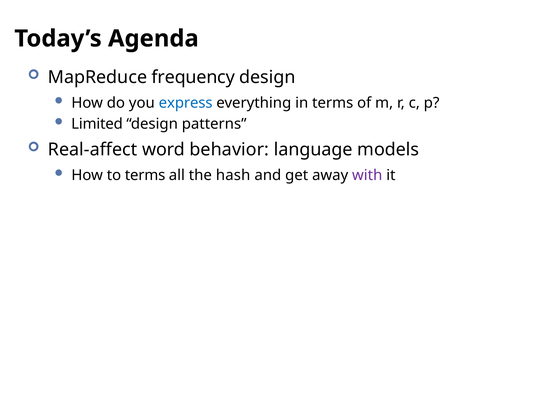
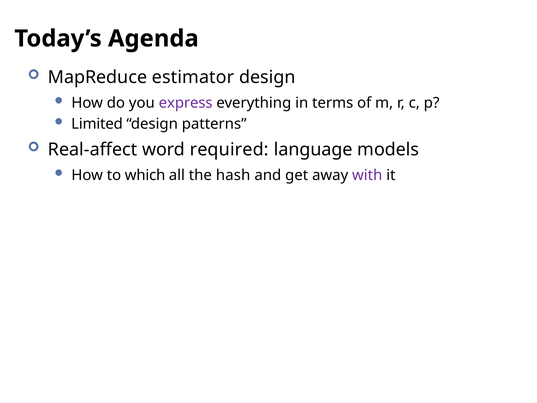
frequency: frequency -> estimator (193, 77)
express colour: blue -> purple (186, 103)
behavior: behavior -> required (229, 150)
to terms: terms -> which (145, 175)
